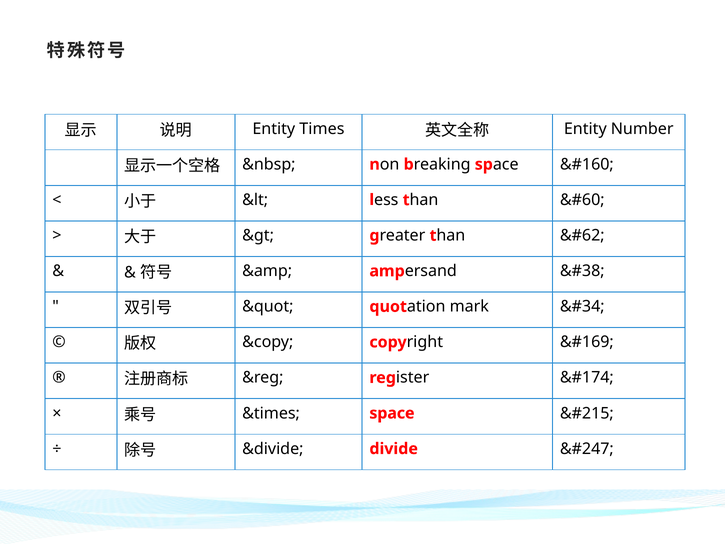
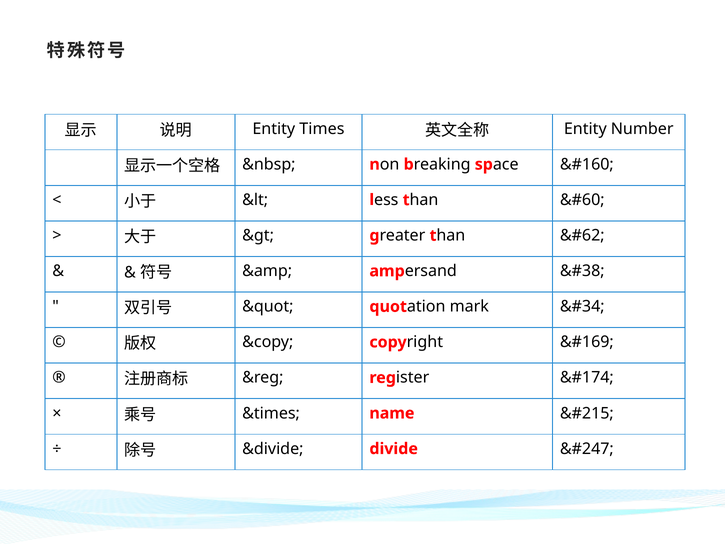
&times space: space -> name (392, 413)
